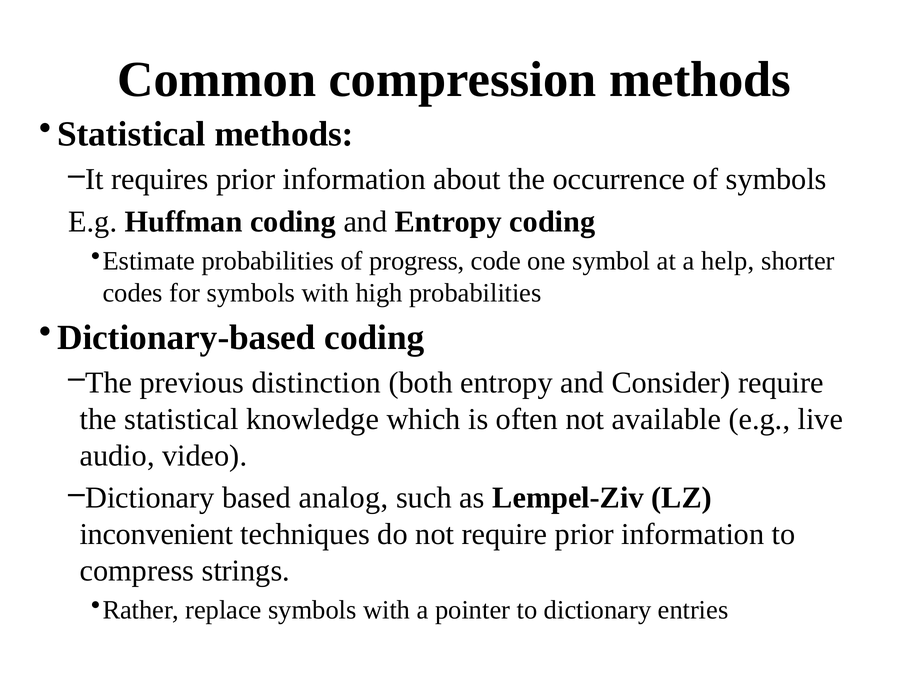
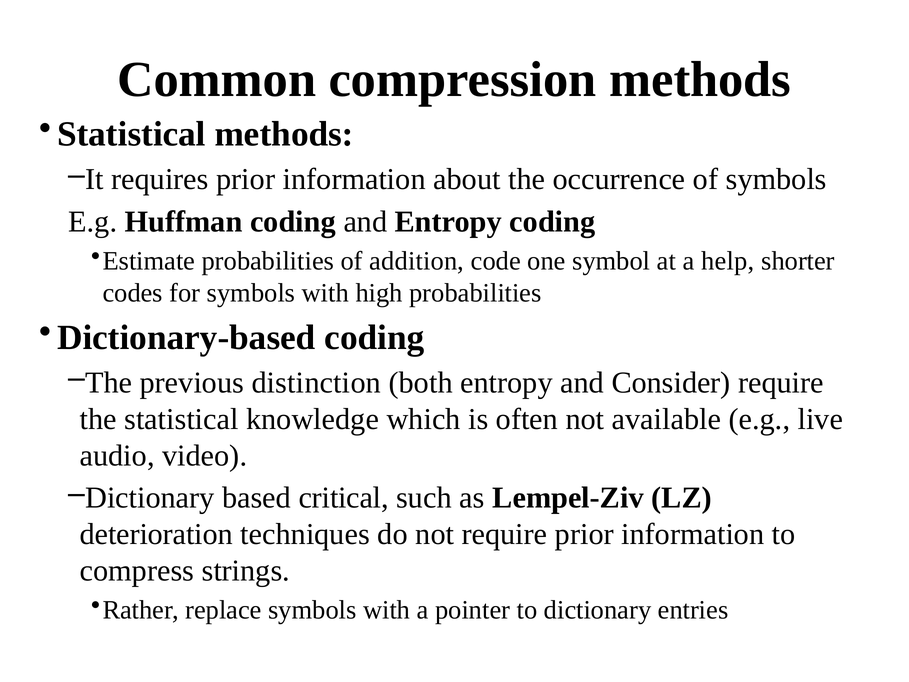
progress: progress -> addition (417, 261)
analog: analog -> critical (344, 498)
inconvenient: inconvenient -> deterioration (156, 534)
